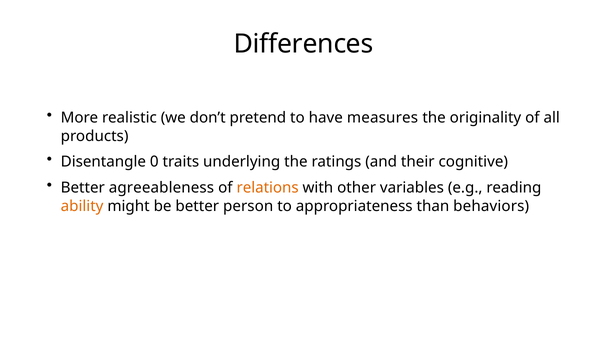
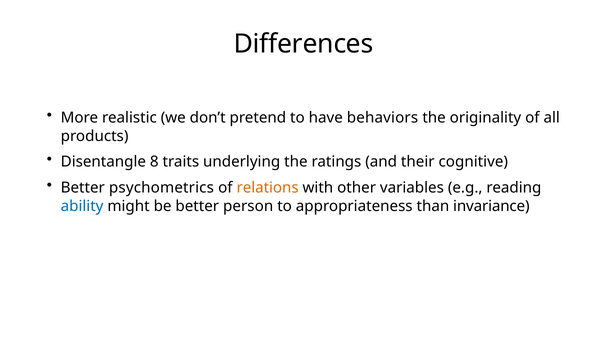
measures: measures -> behaviors (383, 118)
0: 0 -> 8 (154, 162)
agreeableness: agreeableness -> psychometrics (161, 187)
ability colour: orange -> blue (82, 206)
behaviors: behaviors -> invariance (491, 206)
